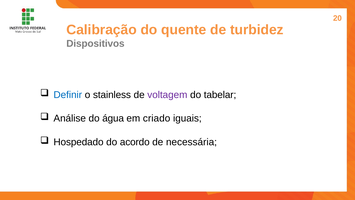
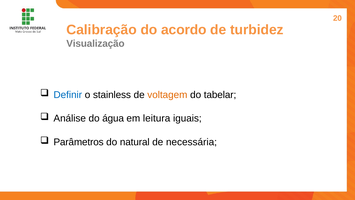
quente: quente -> acordo (184, 30)
Dispositivos: Dispositivos -> Visualização (95, 44)
voltagem colour: purple -> orange (167, 95)
criado: criado -> leitura (157, 118)
Hospedado: Hospedado -> Parâmetros (79, 142)
acordo: acordo -> natural (135, 142)
